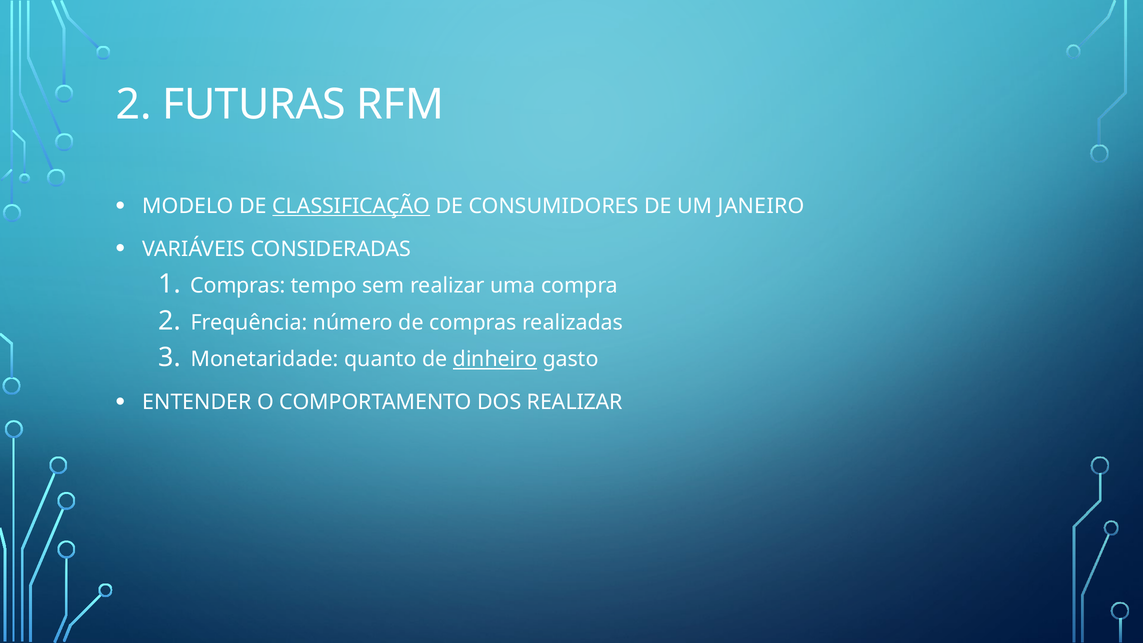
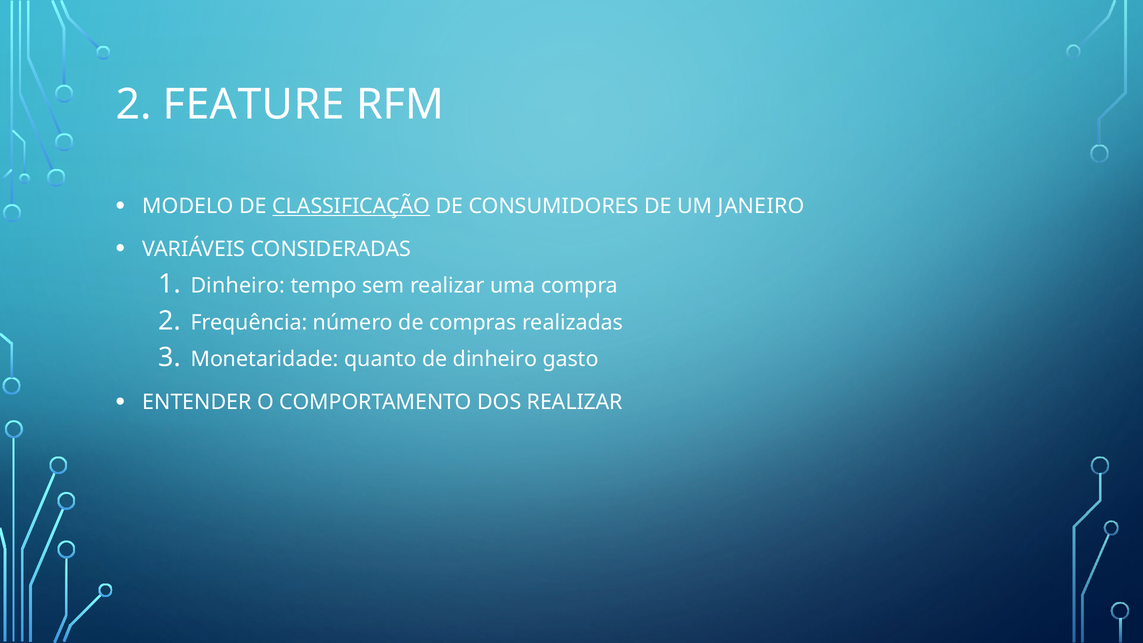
FUTURAS: FUTURAS -> FEATURE (254, 105)
Compras: Compras -> Dinheiro (238, 286)
dinheiro underline: present -> none (495, 359)
